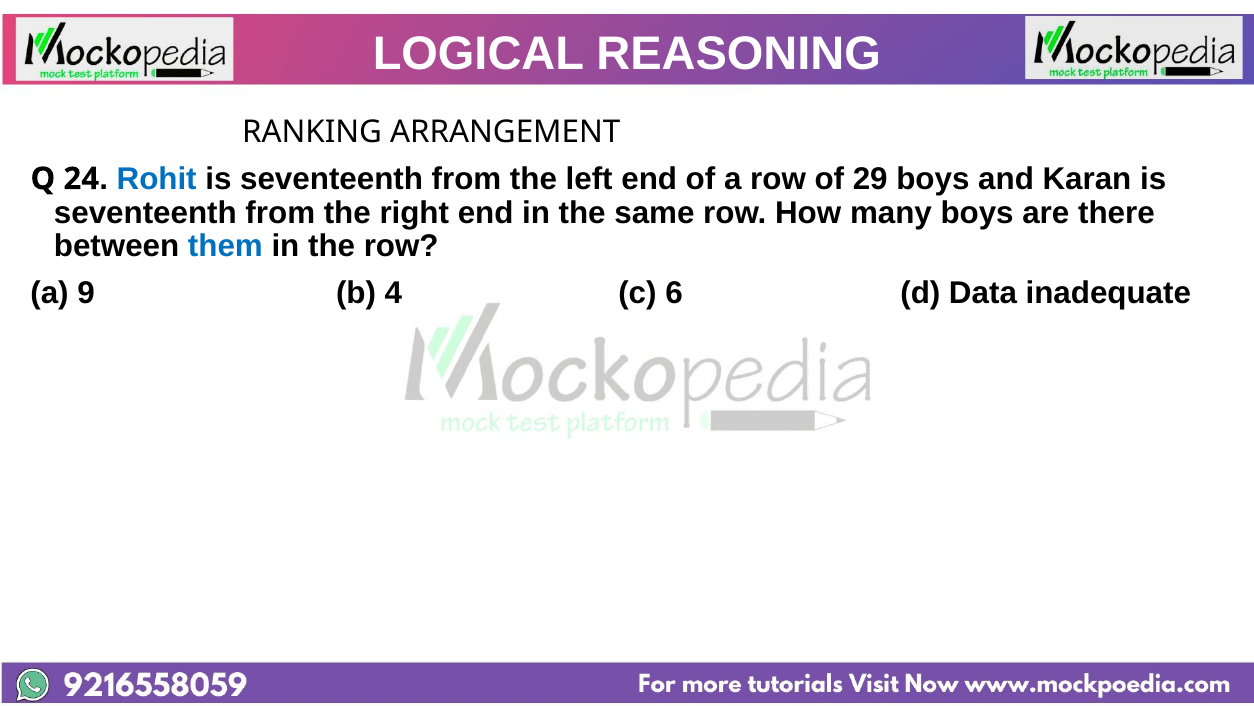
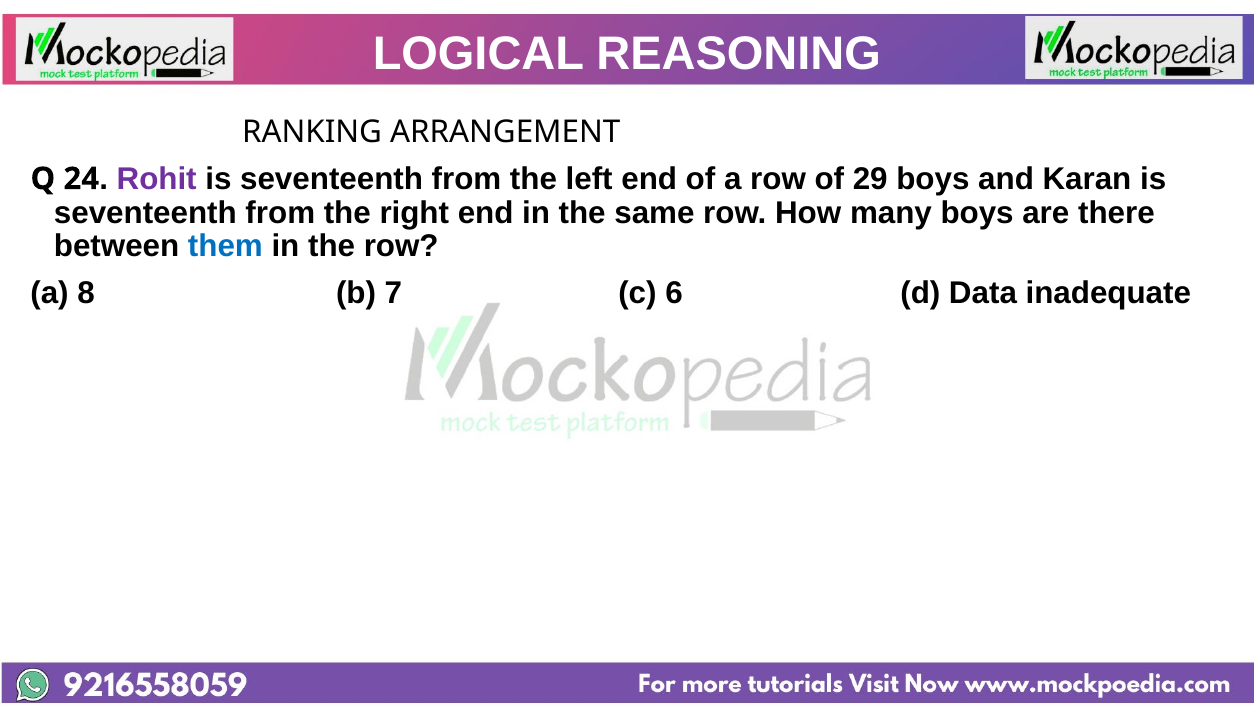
Rohit colour: blue -> purple (157, 179)
9: 9 -> 8 (86, 293)
4: 4 -> 7 (393, 293)
